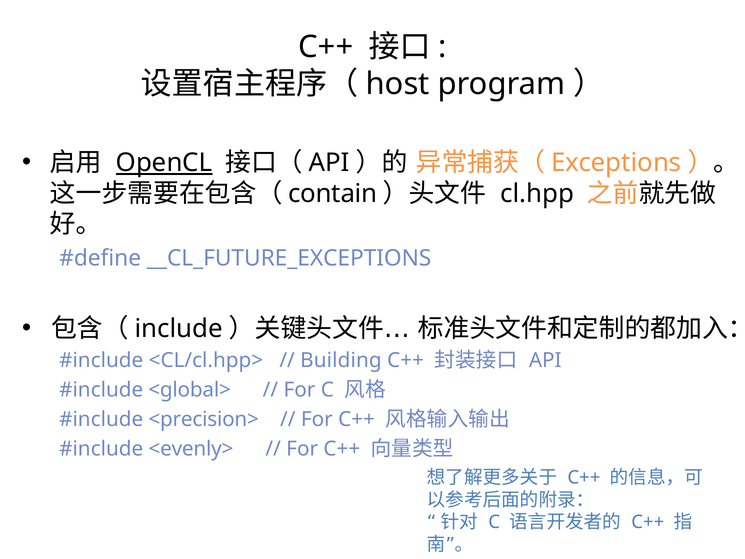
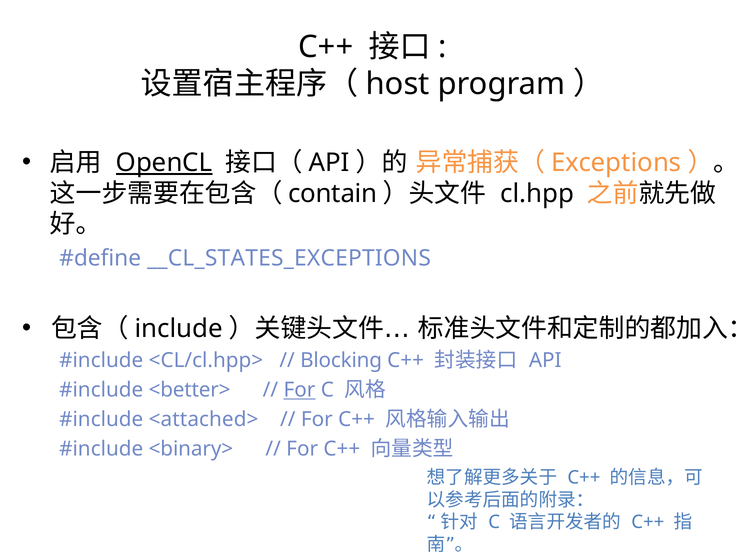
__CL_FUTURE_EXCEPTIONS: __CL_FUTURE_EXCEPTIONS -> __CL_STATES_EXCEPTIONS (289, 258)
Building: Building -> Blocking (341, 360)
<global>: <global> -> <better> (190, 390)
For underline: none -> present (299, 390)
<precision>: <precision> -> <attached> (204, 419)
<evenly>: <evenly> -> <binary> (191, 449)
